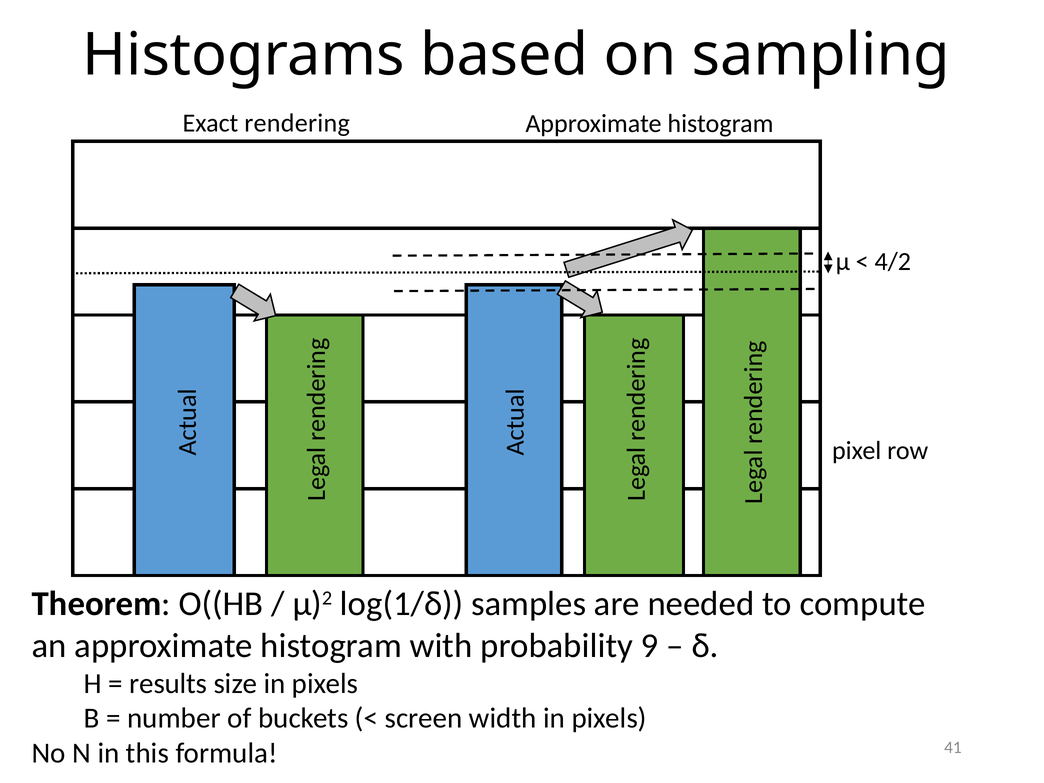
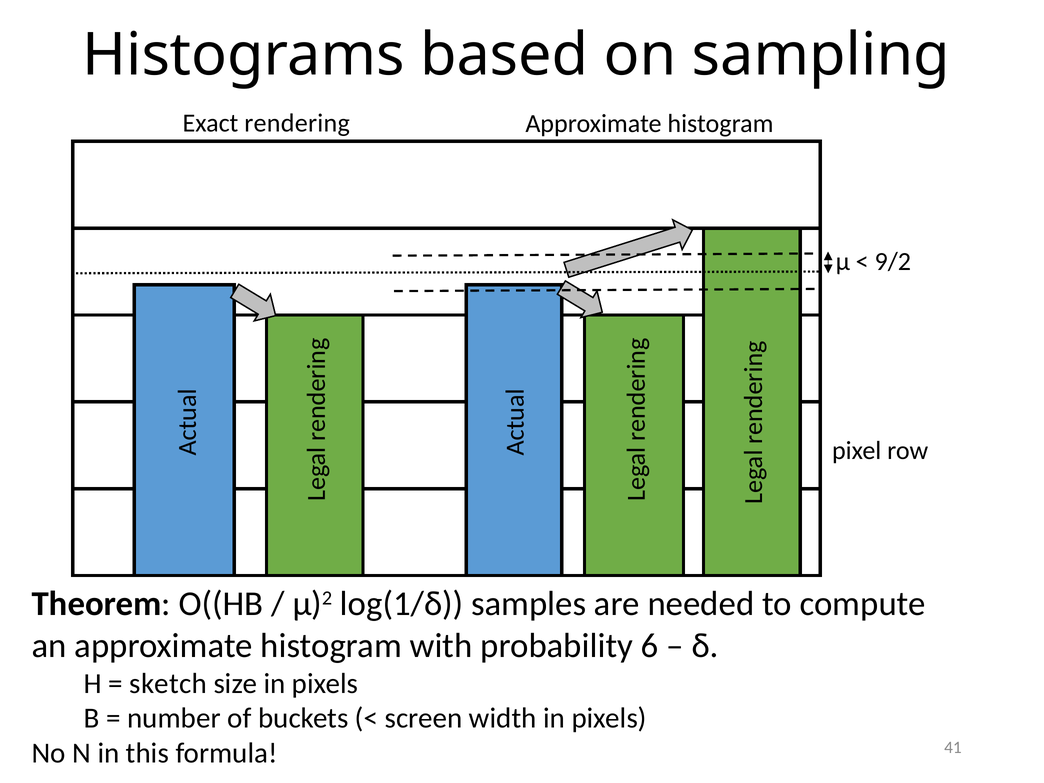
4/2: 4/2 -> 9/2 (893, 262)
9: 9 -> 6 (650, 646)
results: results -> sketch (168, 683)
